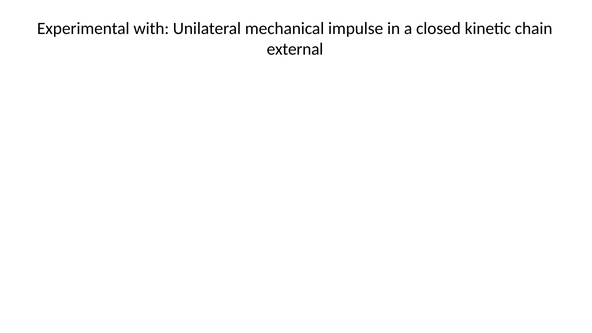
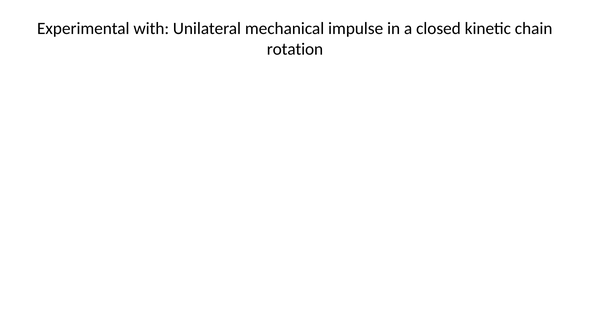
external: external -> rotation (295, 49)
